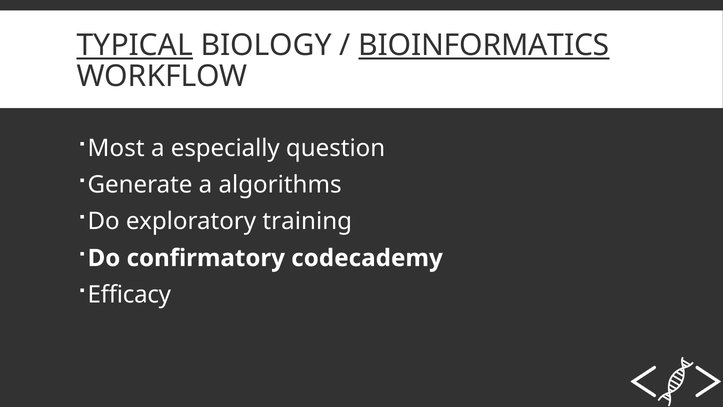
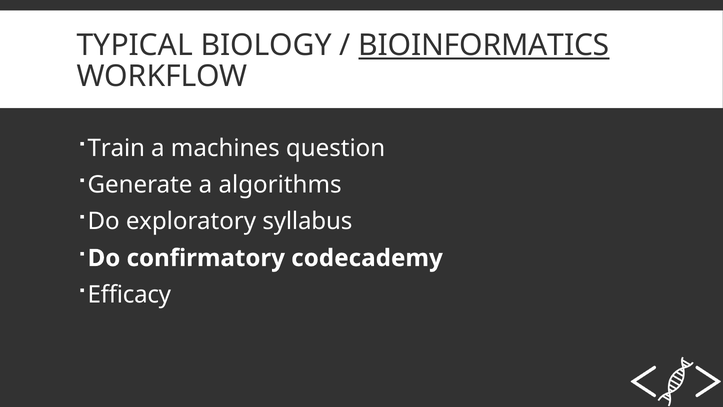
TYPICAL underline: present -> none (135, 45)
Most: Most -> Train (116, 148)
especially: especially -> machines (225, 148)
training: training -> syllabus (307, 221)
